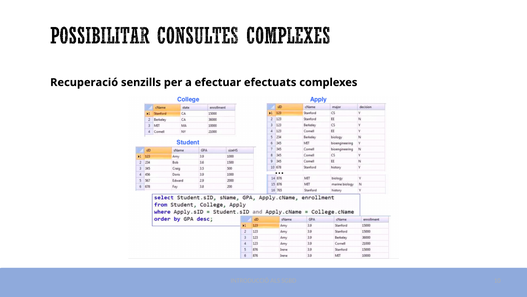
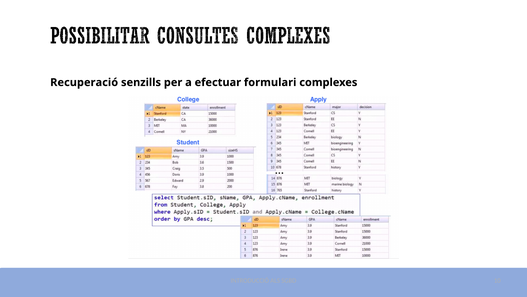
efectuats: efectuats -> formulari (270, 82)
